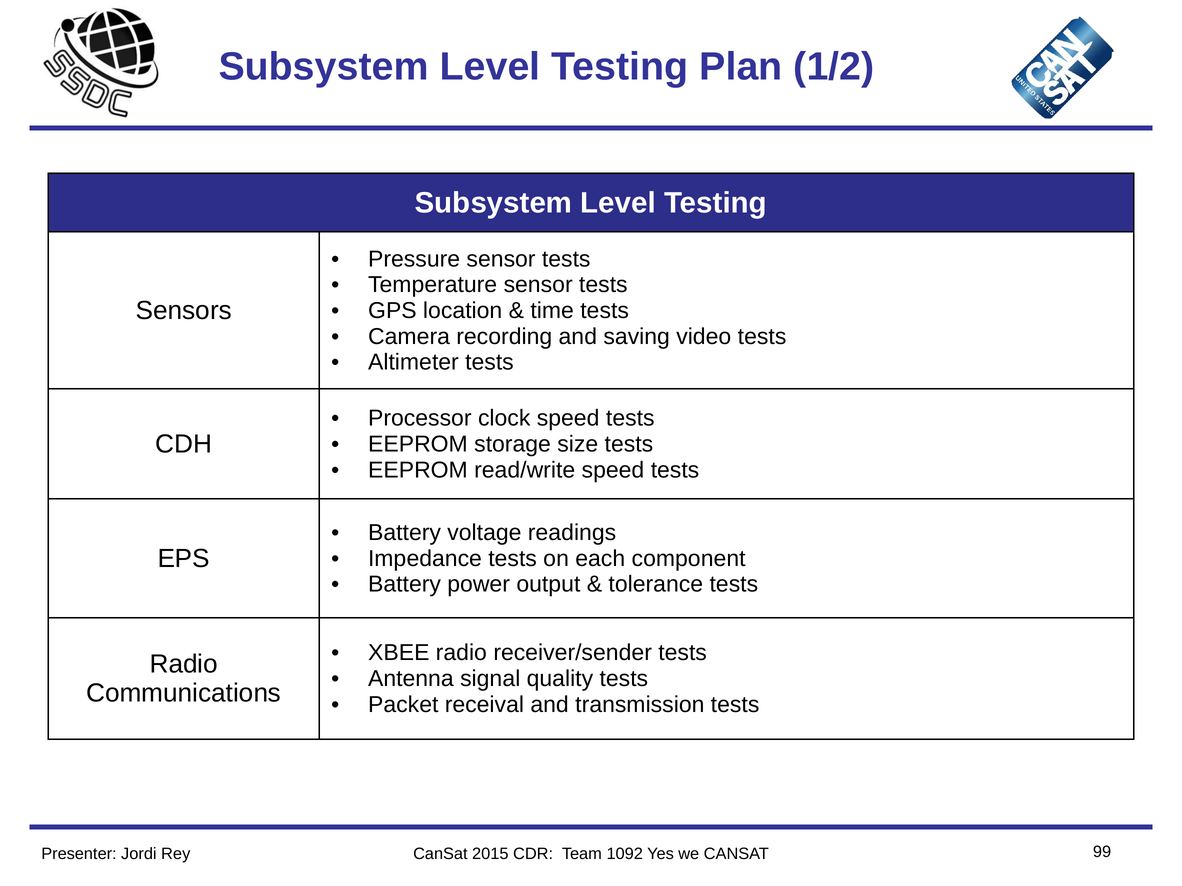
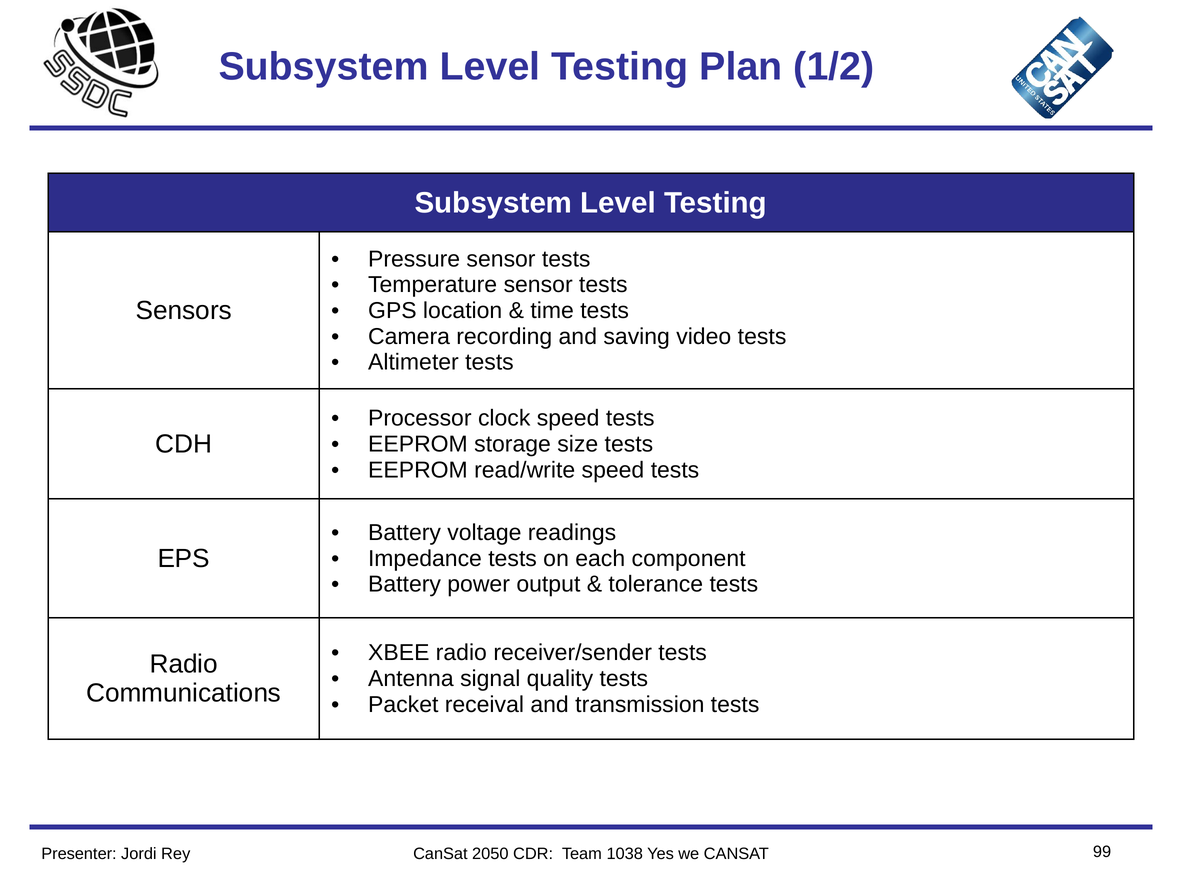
2015: 2015 -> 2050 (490, 854)
1092: 1092 -> 1038 (625, 854)
